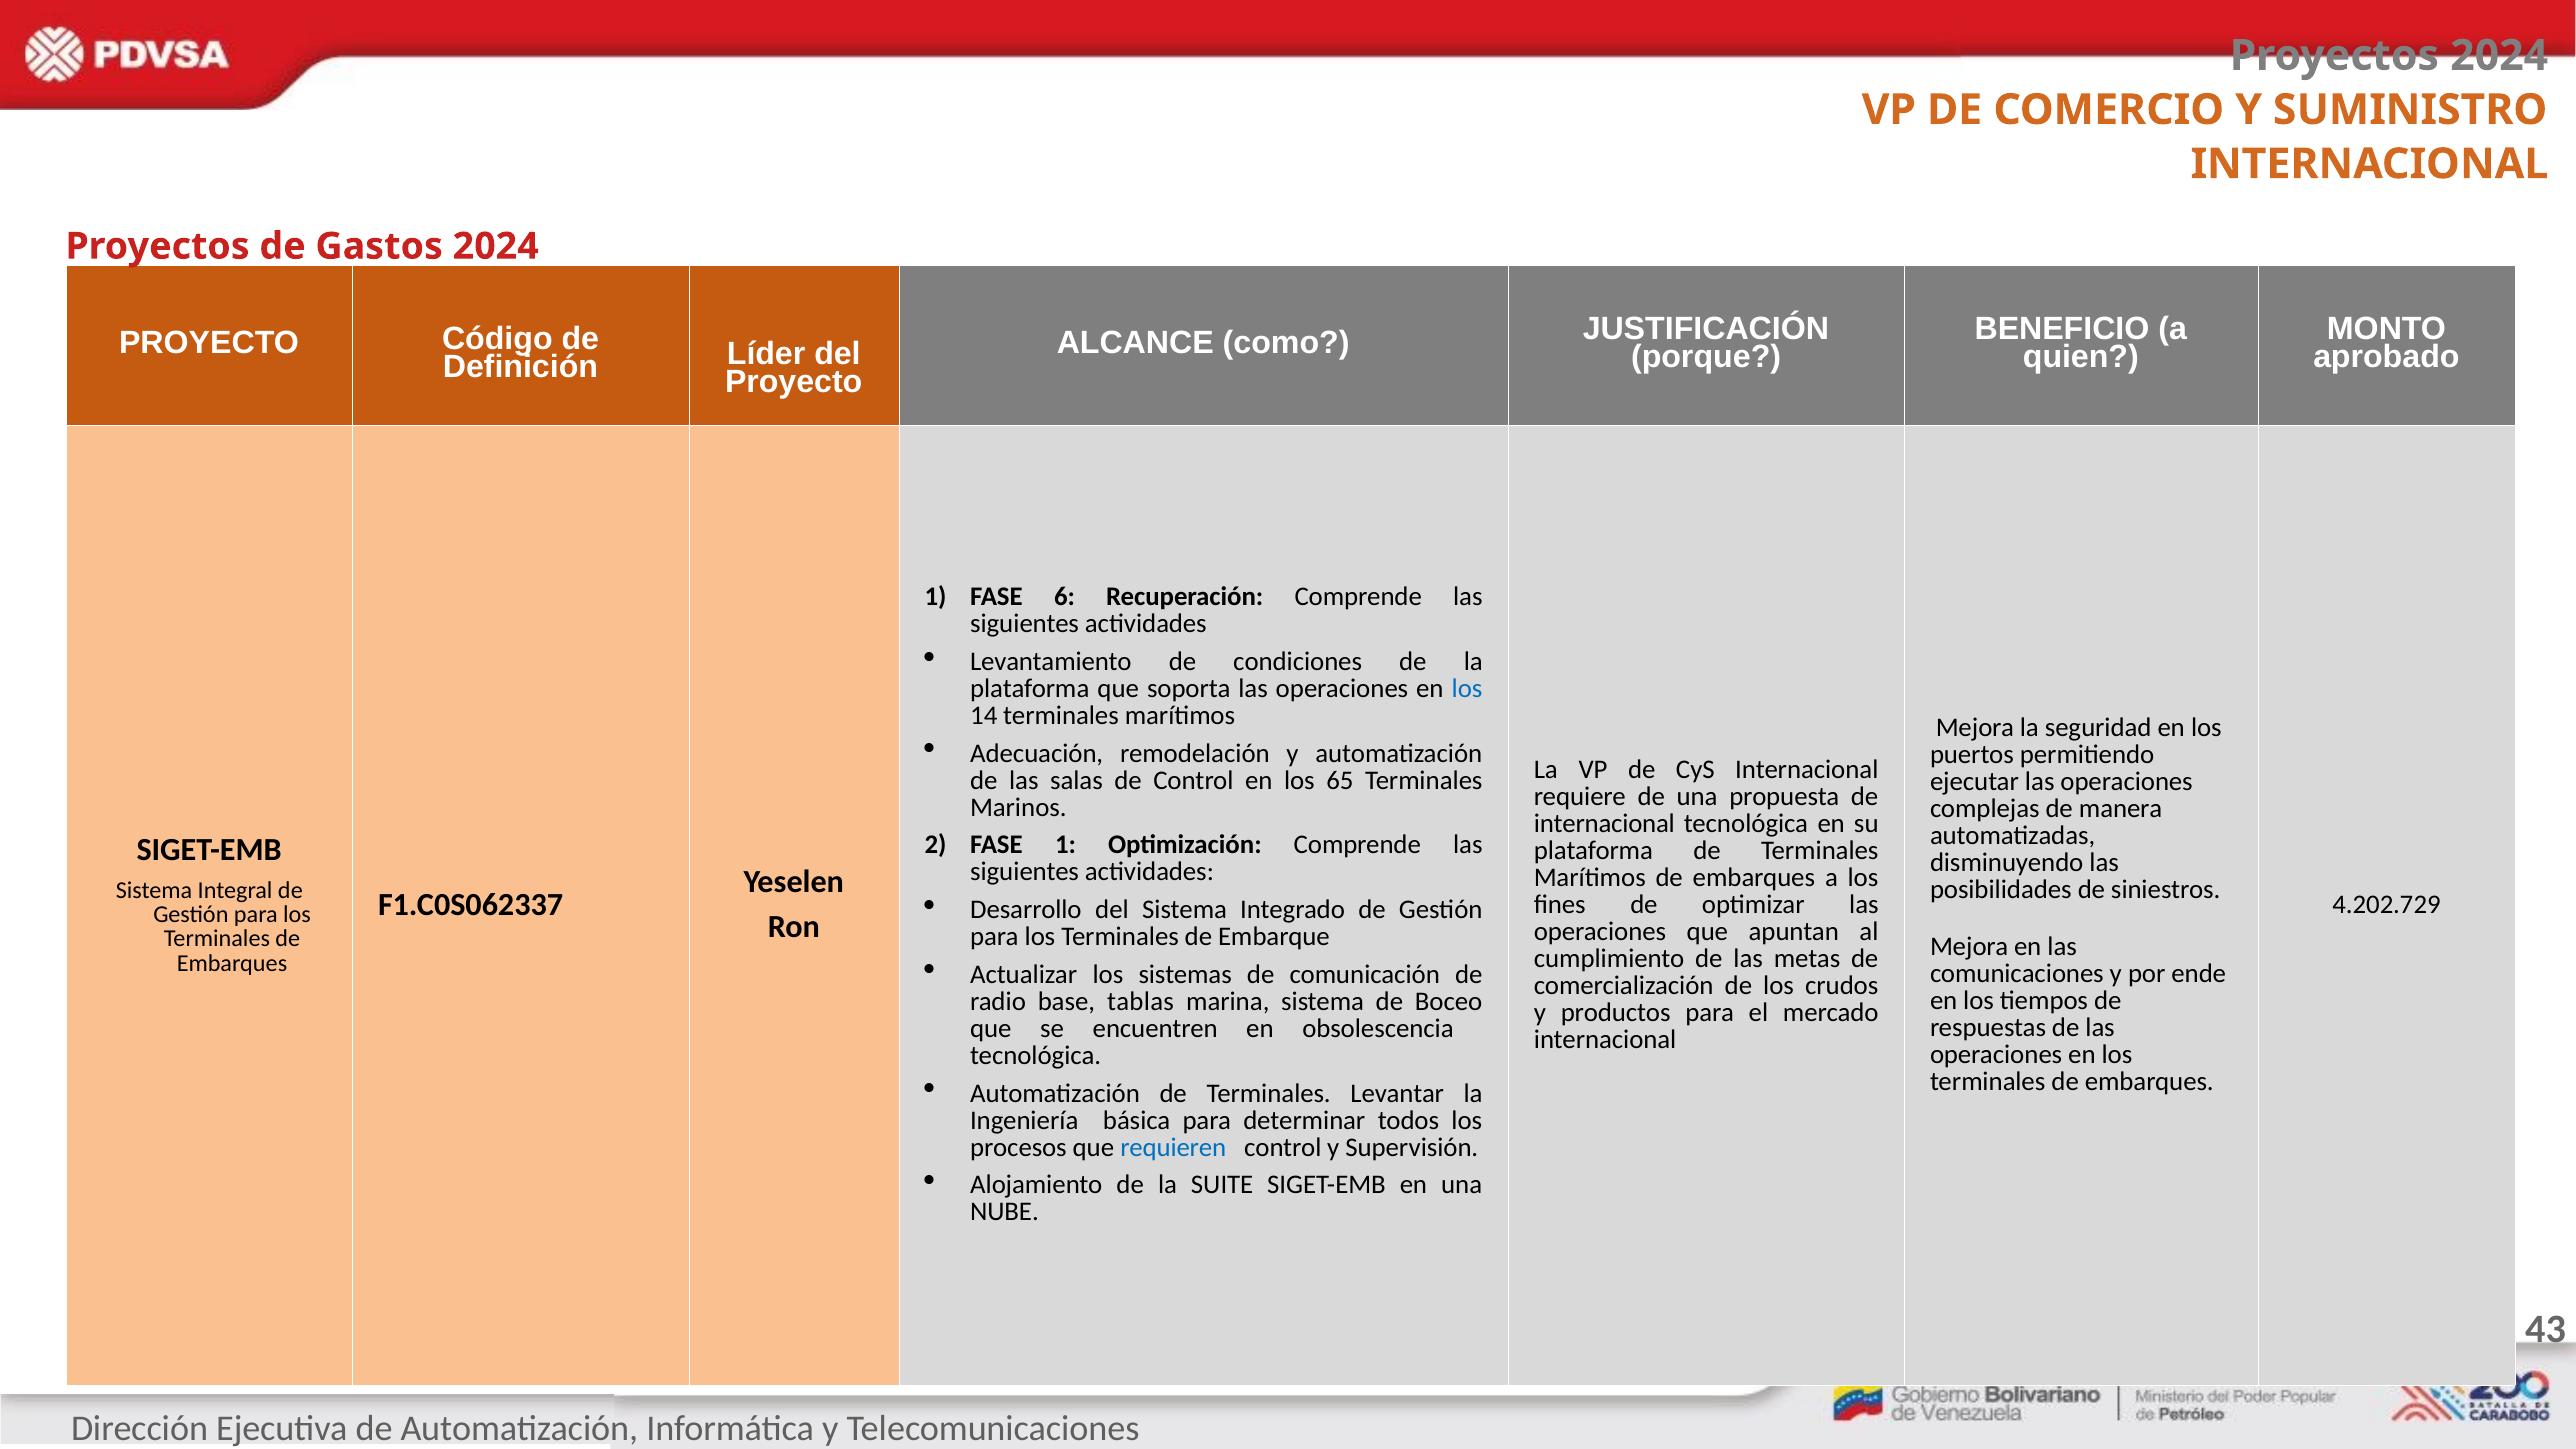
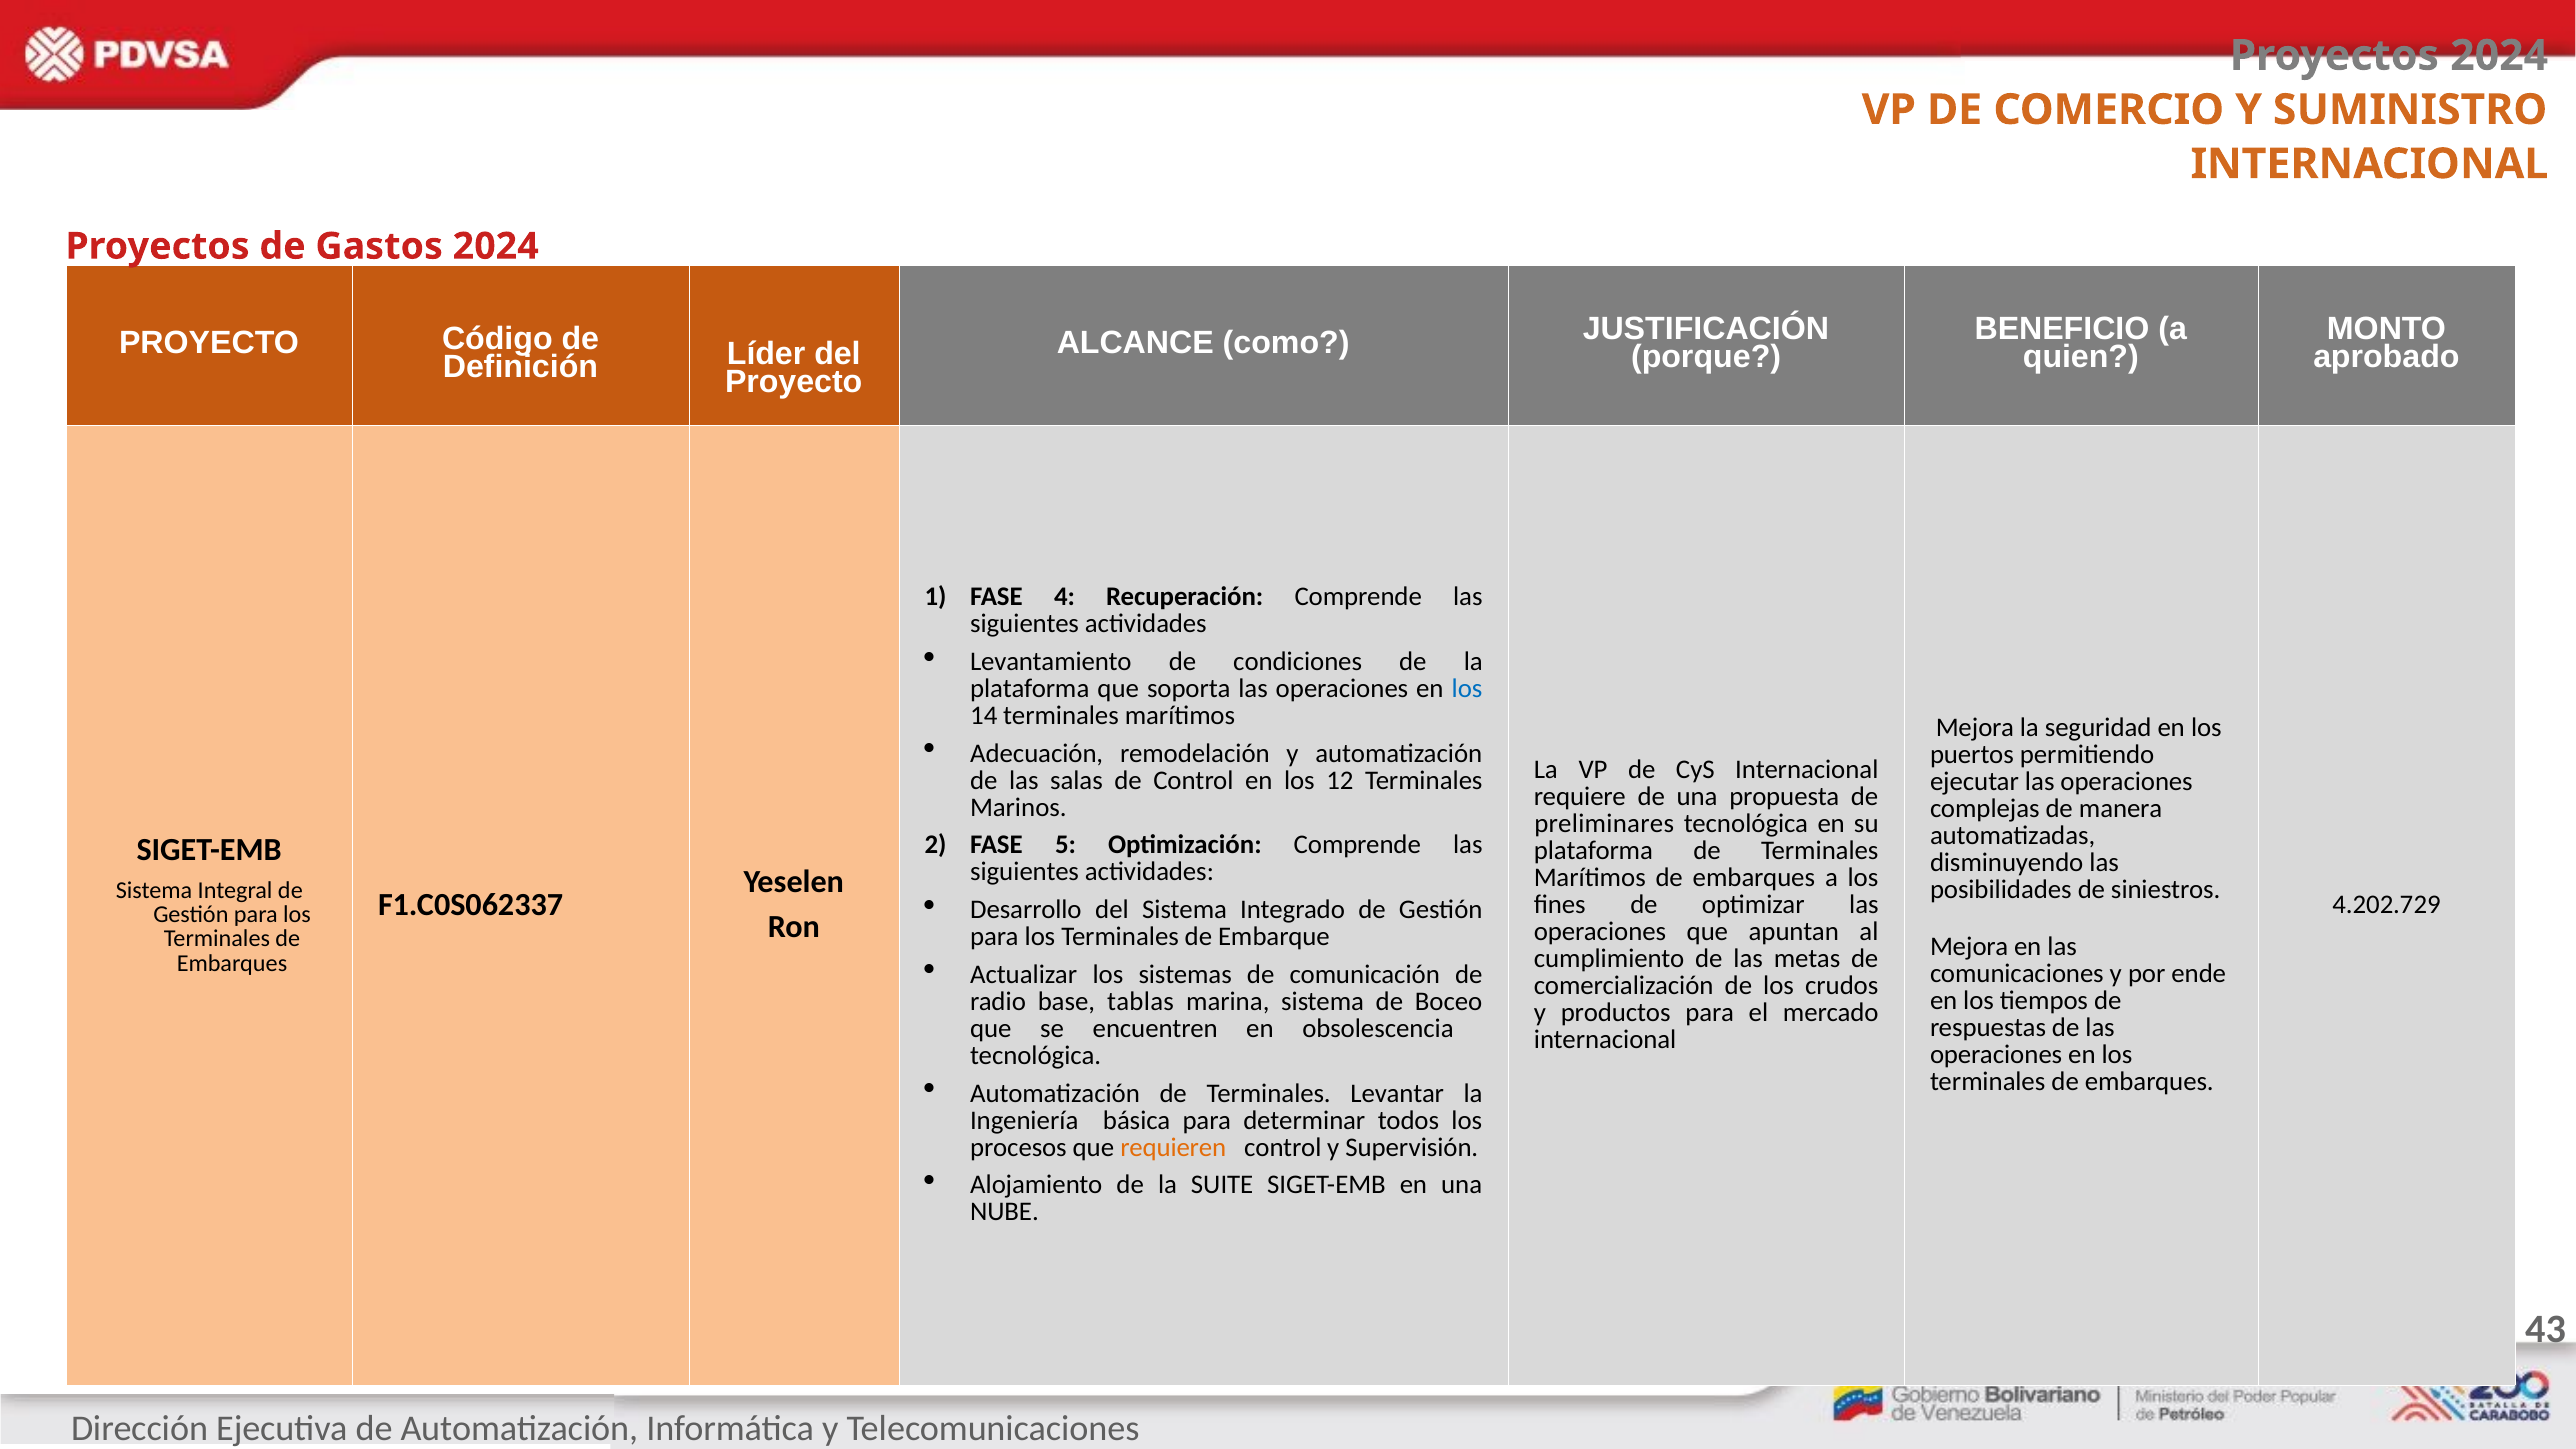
6: 6 -> 4 (1065, 597)
65: 65 -> 12 (1340, 780)
internacional: internacional -> preliminares (1604, 823)
FASE 1: 1 -> 5 (1066, 845)
requieren colour: blue -> orange (1173, 1147)
